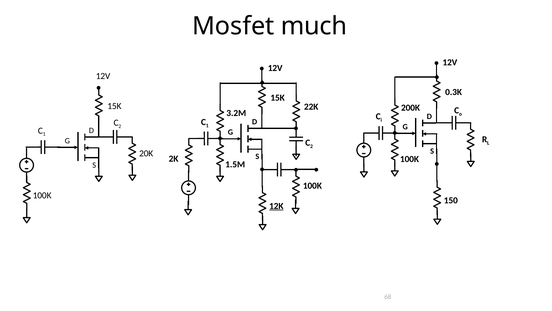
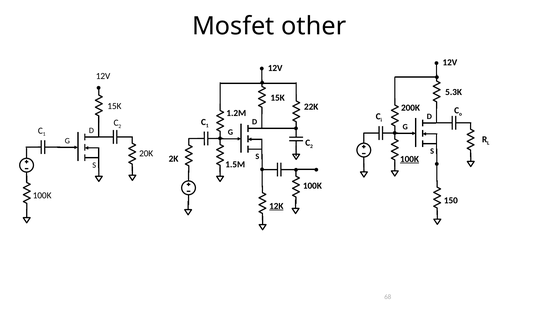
much: much -> other (314, 26)
0.3K: 0.3K -> 5.3K (454, 92)
3.2M: 3.2M -> 1.2M (236, 113)
100K underline: none -> present (410, 159)
